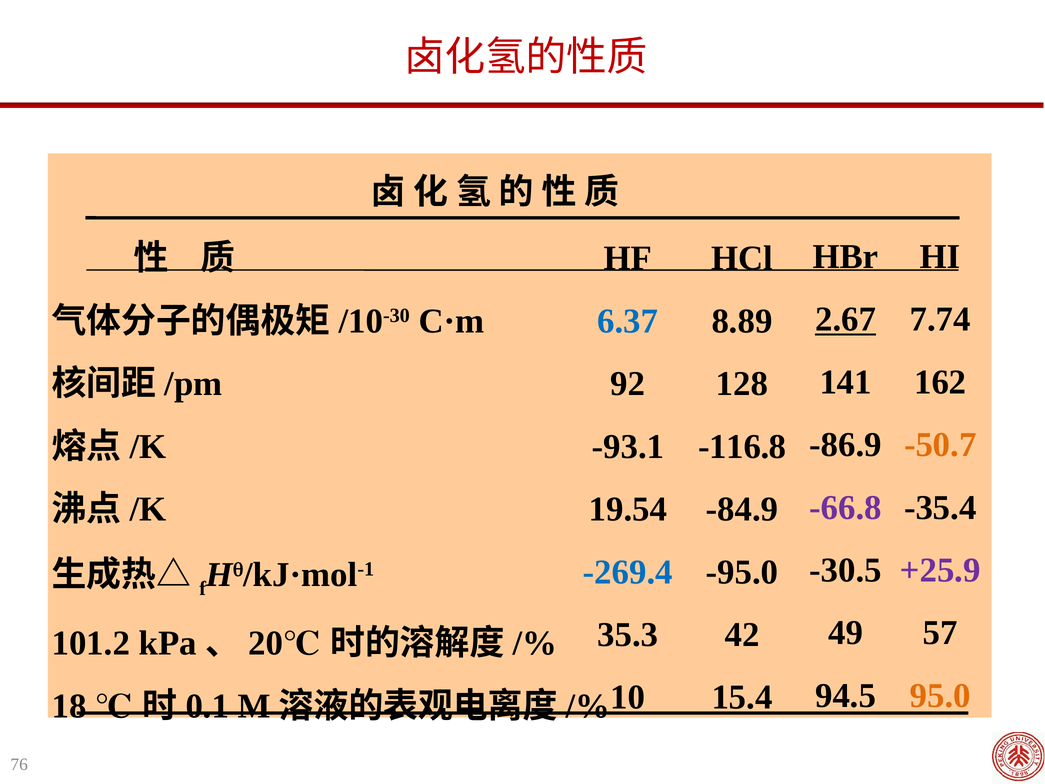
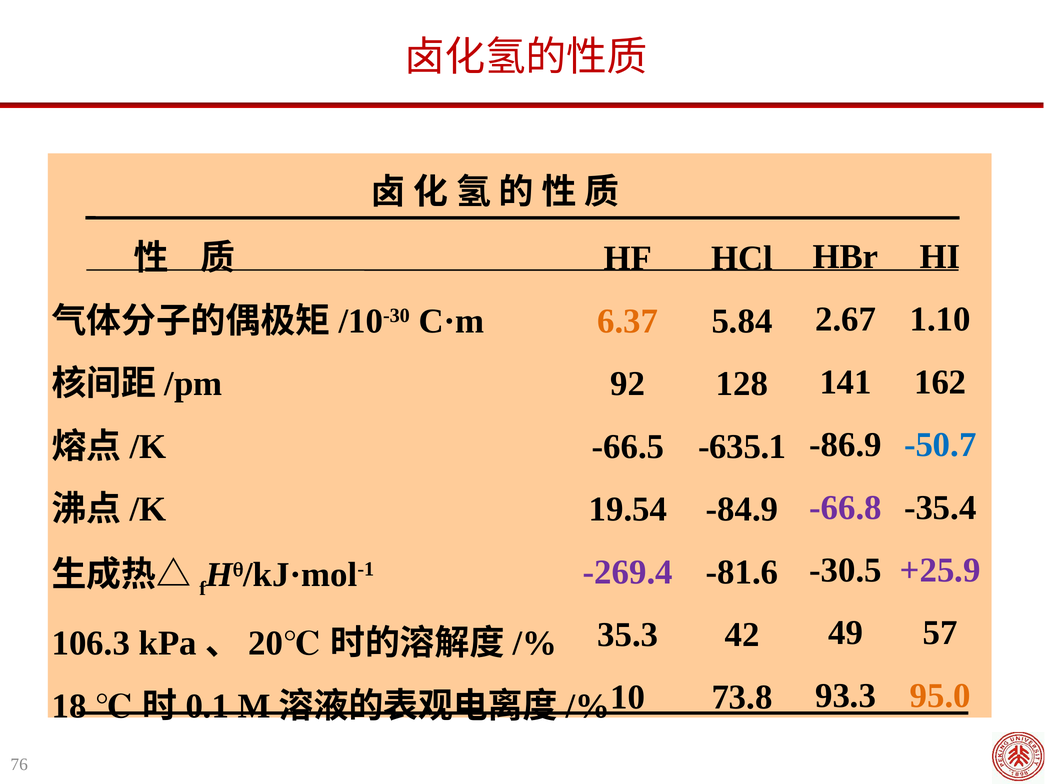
2.67 underline: present -> none (846, 319)
7.74: 7.74 -> 1.10 (940, 319)
6.37 colour: blue -> orange (628, 321)
8.89: 8.89 -> 5.84 (742, 321)
-50.7 colour: orange -> blue (940, 445)
-93.1: -93.1 -> -66.5 (628, 446)
-116.8: -116.8 -> -635.1 (742, 446)
-269.4 colour: blue -> purple (628, 572)
-95.0: -95.0 -> -81.6 (742, 572)
101.2: 101.2 -> 106.3 (91, 643)
94.5: 94.5 -> 93.3 (846, 695)
15.4: 15.4 -> 73.8 (742, 697)
